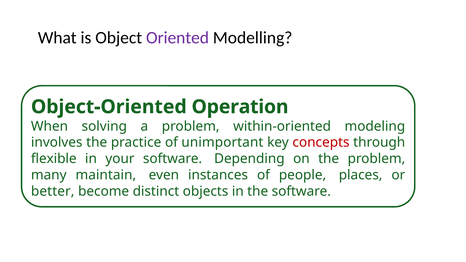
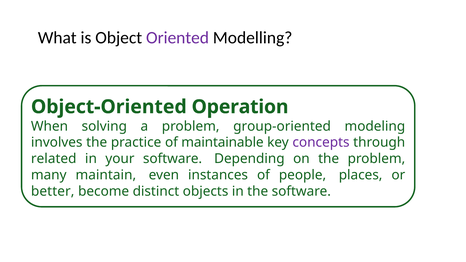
within-oriented: within-oriented -> group-oriented (282, 126)
unimportant: unimportant -> maintainable (222, 143)
concepts colour: red -> purple (321, 143)
flexible: flexible -> related (54, 159)
